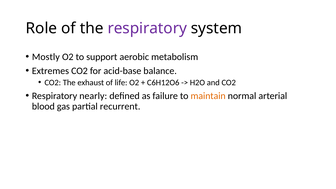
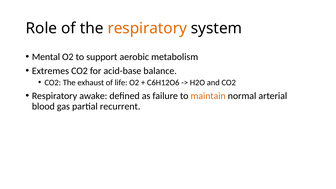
respiratory colour: purple -> orange (147, 28)
Mostly: Mostly -> Mental (46, 57)
nearly: nearly -> awake (93, 96)
